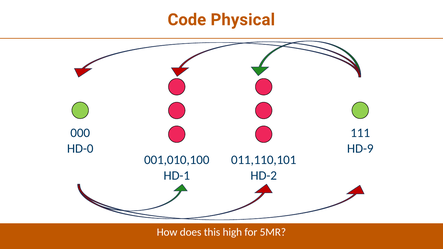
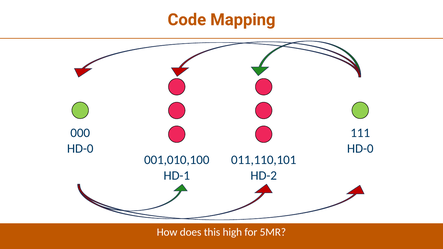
Physical: Physical -> Mapping (243, 20)
HD-9: HD-9 -> HD-0 (360, 149)
